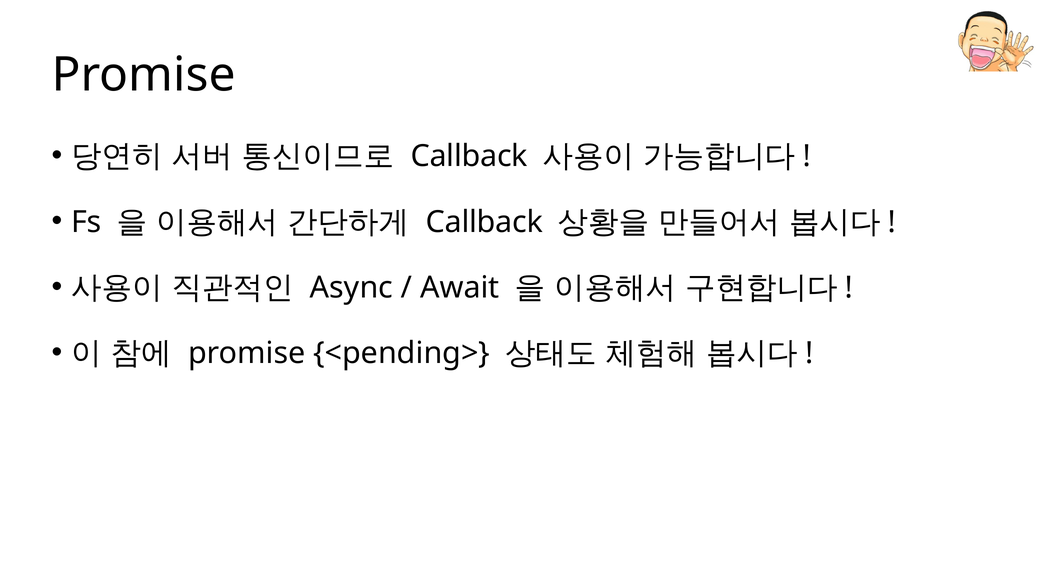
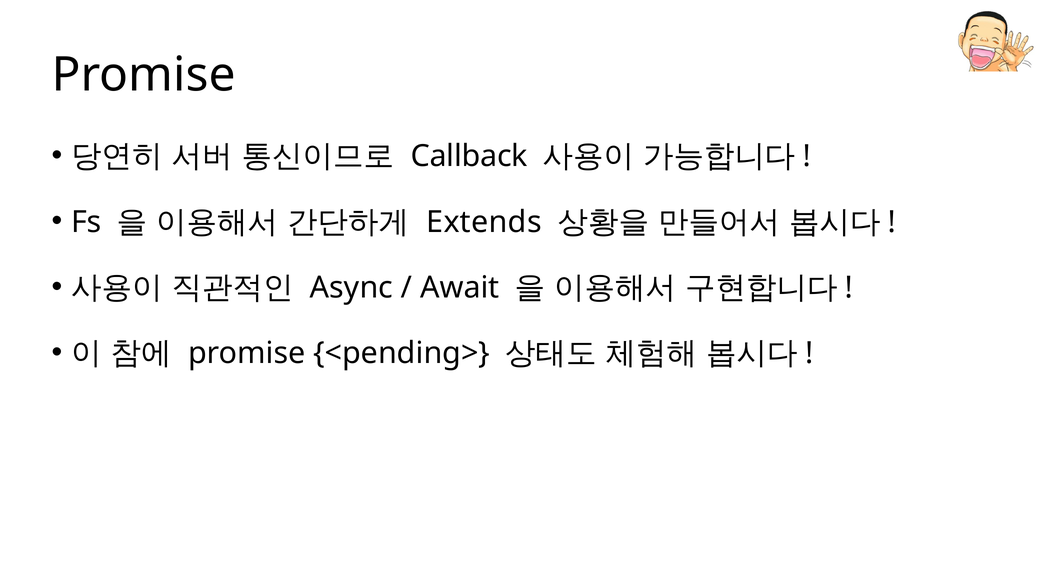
Callback: Callback -> Extends (484, 222)
